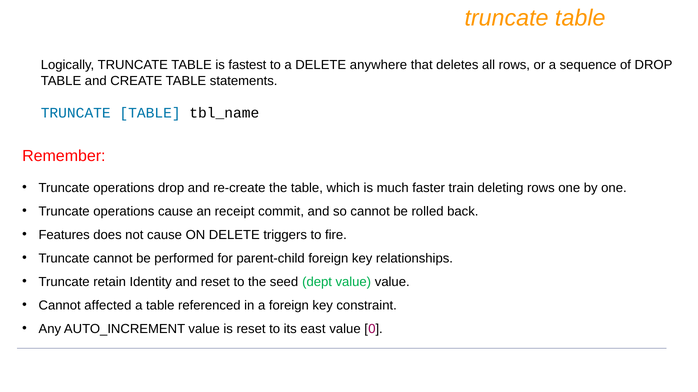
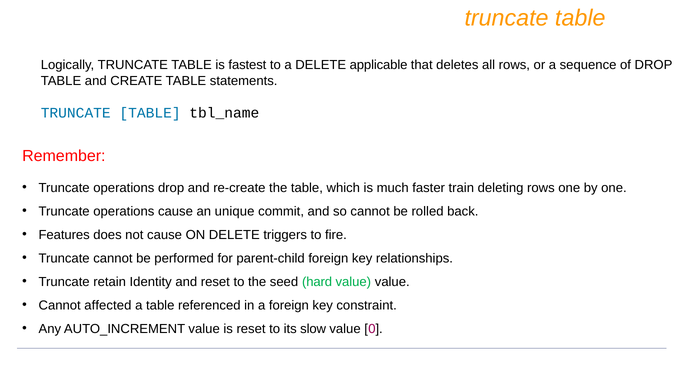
anywhere: anywhere -> applicable (379, 65)
receipt: receipt -> unique (235, 212)
dept: dept -> hard (317, 282)
east: east -> slow (313, 329)
